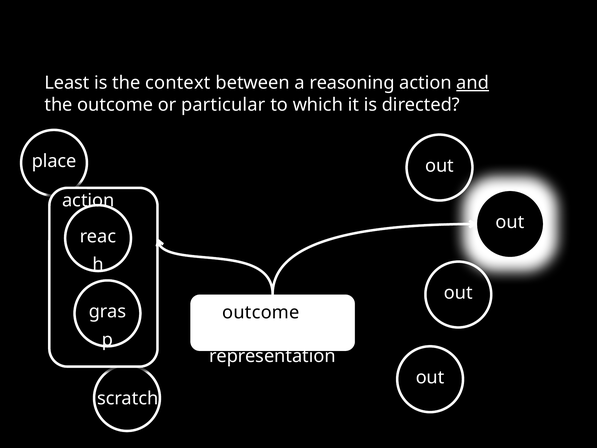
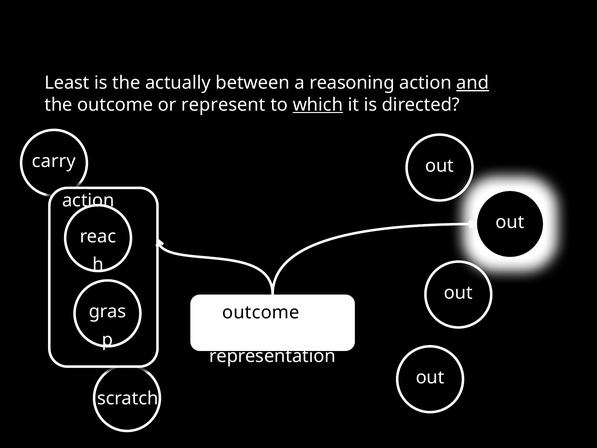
context: context -> actually (178, 83)
particular: particular -> represent (223, 105)
which underline: none -> present (318, 105)
place: place -> carry (54, 161)
